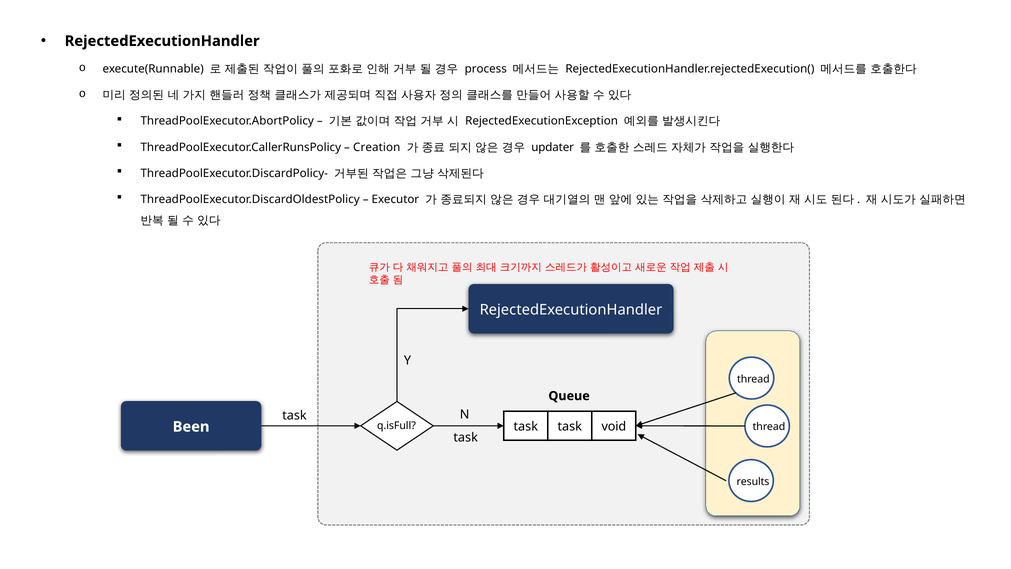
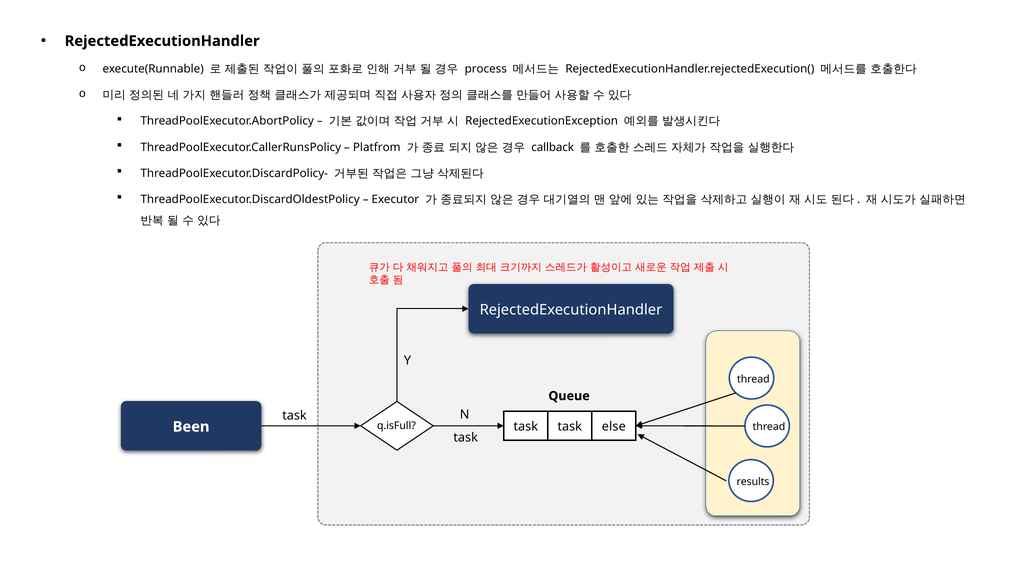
Creation: Creation -> Platfrom (377, 147)
updater: updater -> callback (553, 147)
void: void -> else (614, 426)
